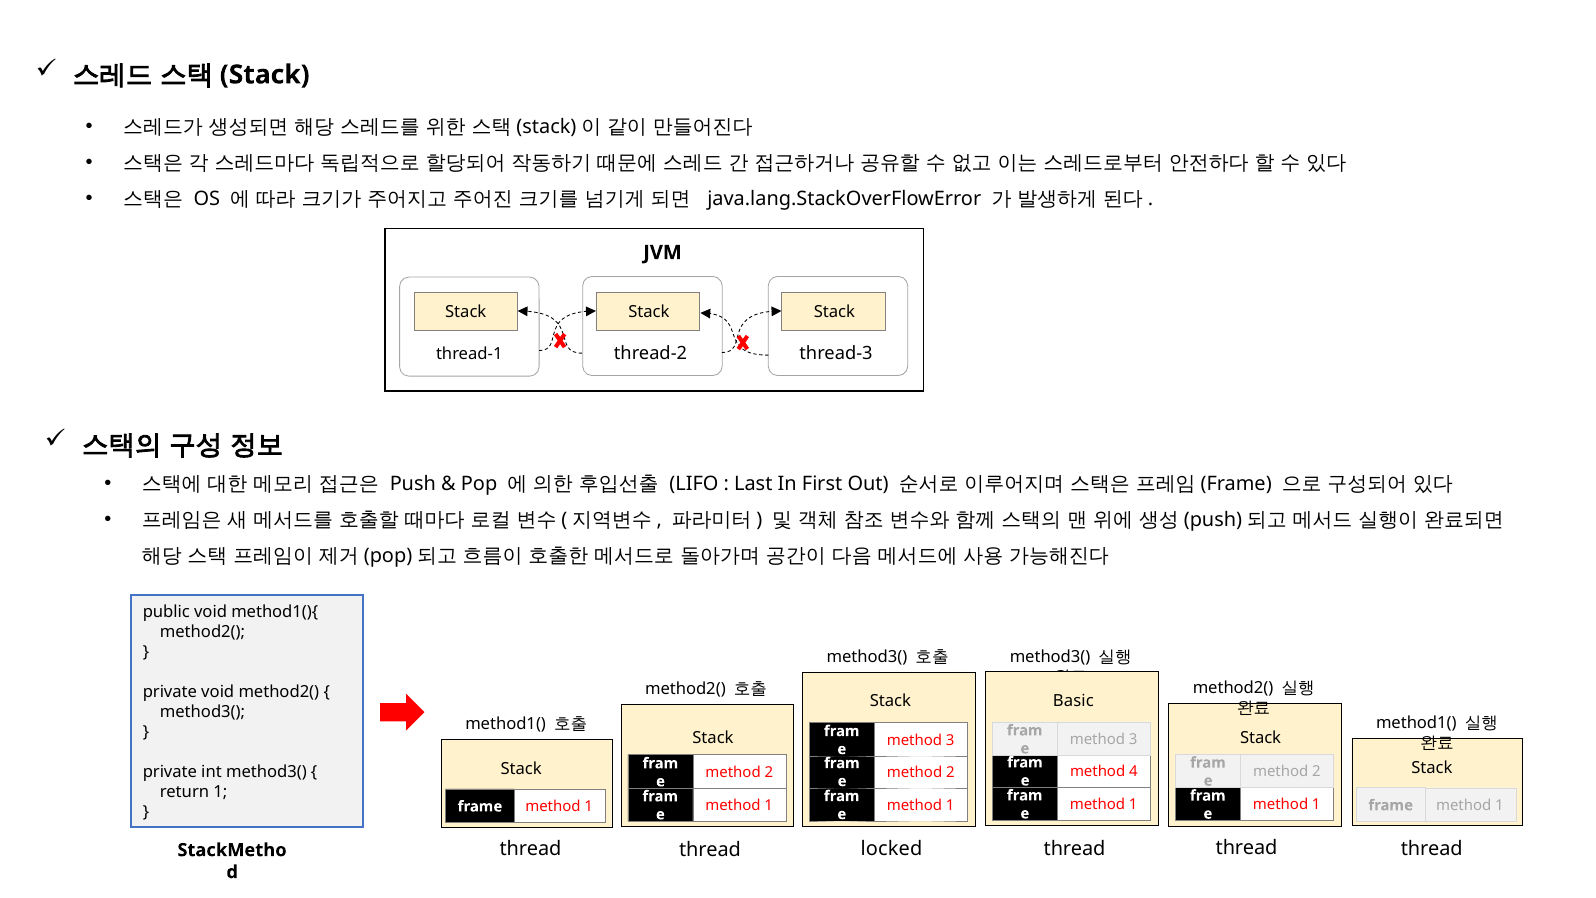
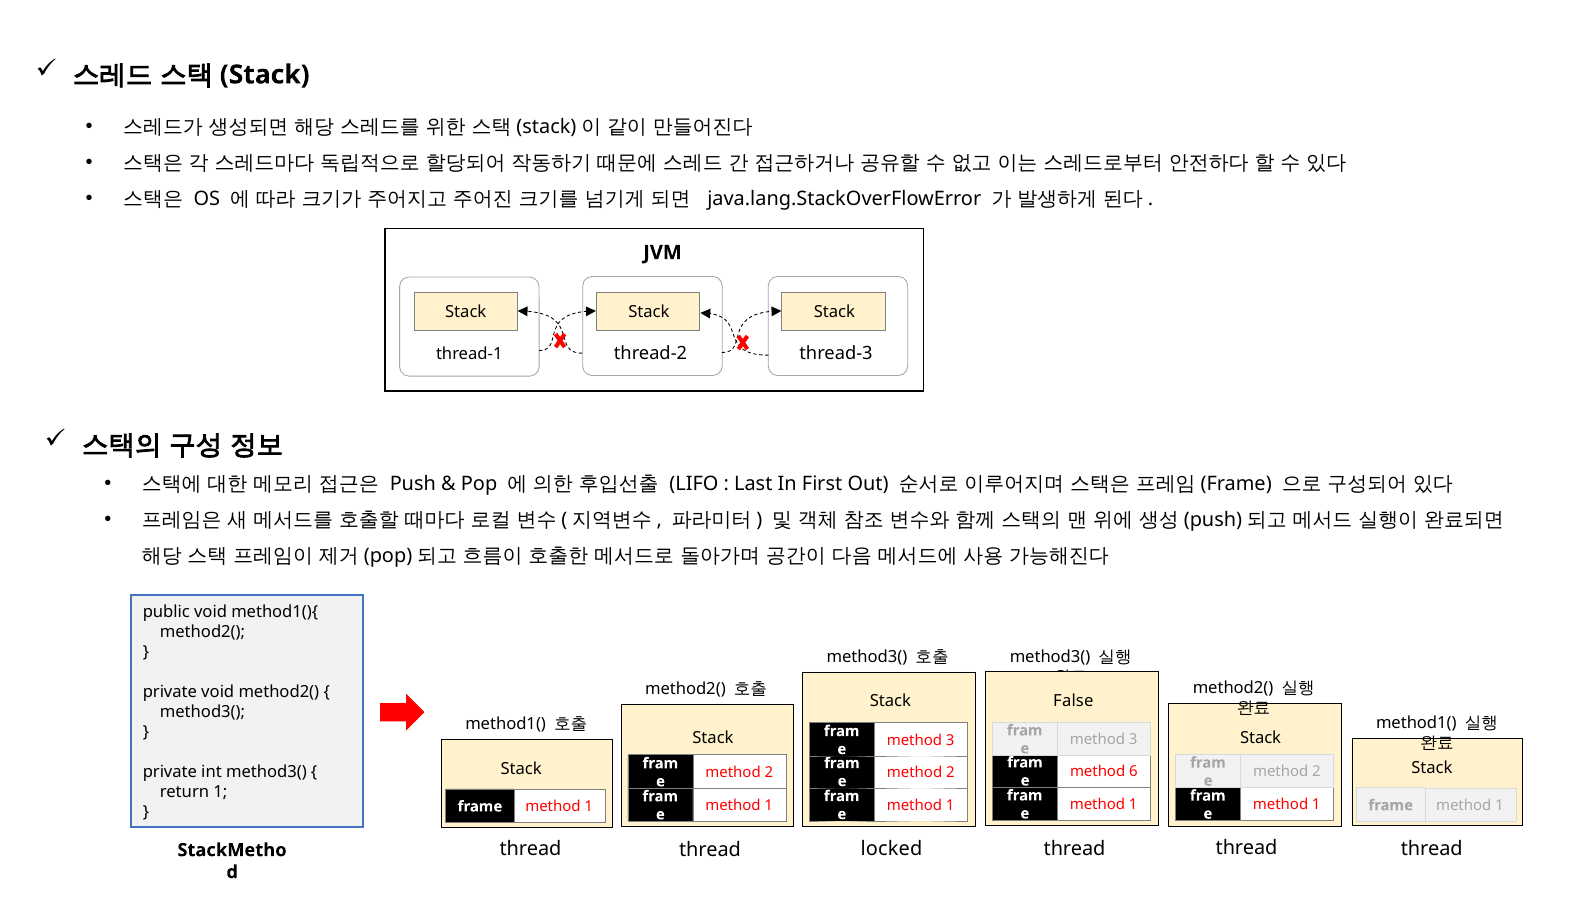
Basic: Basic -> False (1073, 700)
4: 4 -> 6 (1133, 771)
